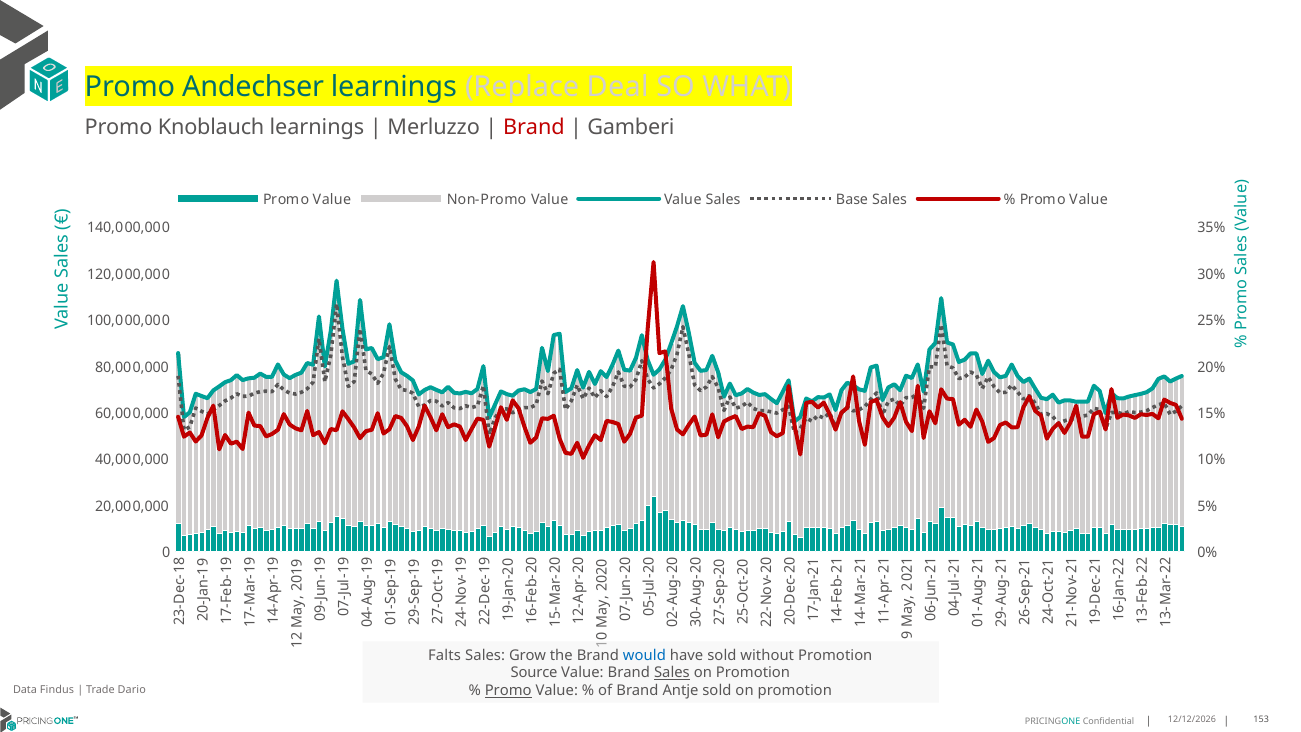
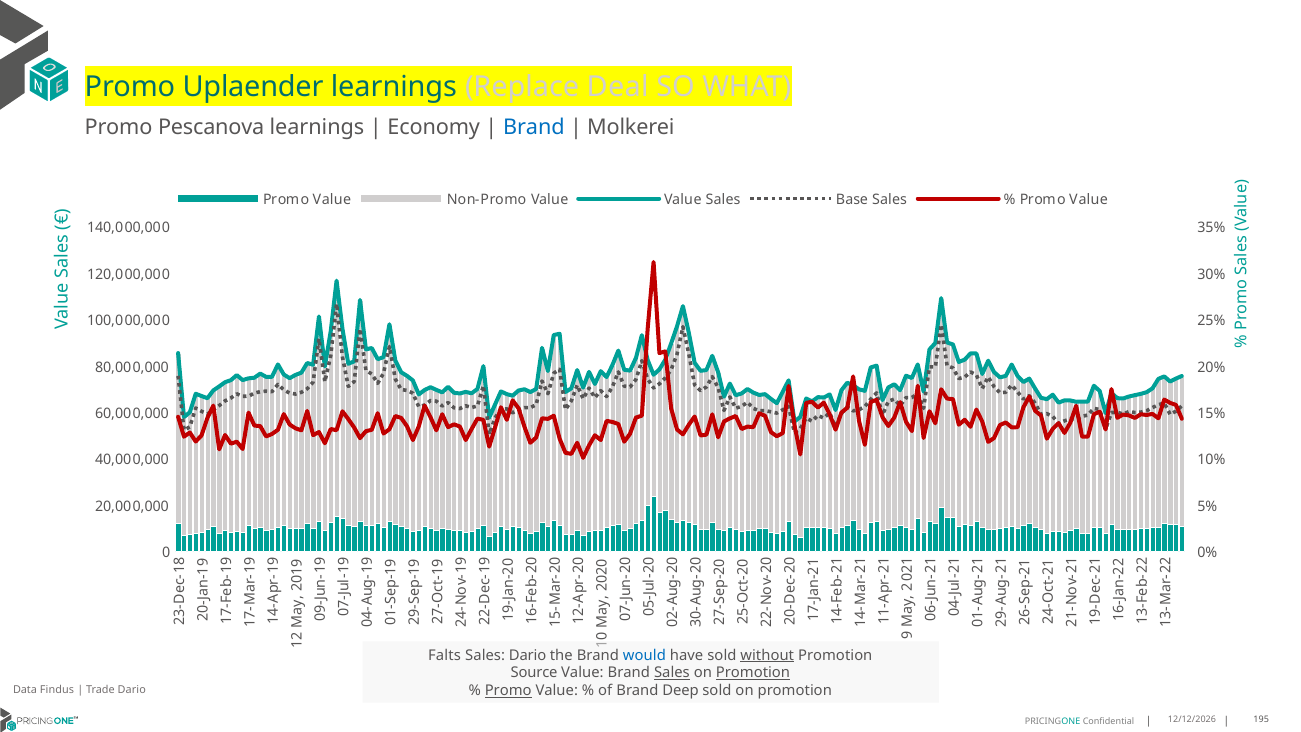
Andechser: Andechser -> Uplaender (253, 87)
Knoblauch: Knoblauch -> Pescanova (211, 127)
Merluzzo: Merluzzo -> Economy (434, 127)
Brand colour: red -> blue (534, 127)
Gamberi: Gamberi -> Molkerei (631, 127)
Sales Grow: Grow -> Dario (528, 655)
without underline: none -> present (767, 655)
Promotion underline: none -> present (753, 673)
Antje: Antje -> Deep (681, 691)
153: 153 -> 195 (1261, 720)
